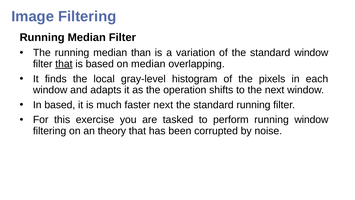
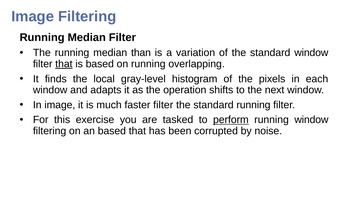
on median: median -> running (148, 64)
In based: based -> image (60, 105)
faster next: next -> filter (163, 105)
perform underline: none -> present (231, 120)
an theory: theory -> based (112, 131)
